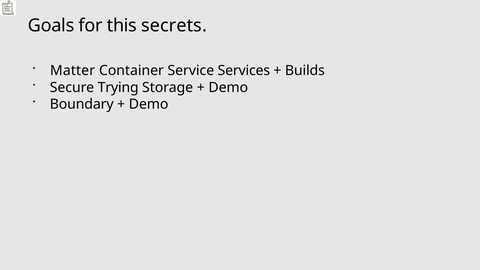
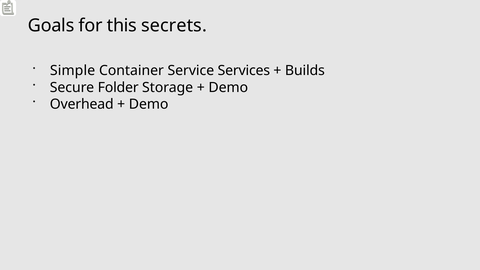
Matter: Matter -> Simple (73, 71)
Trying: Trying -> Folder (118, 88)
Boundary: Boundary -> Overhead (82, 104)
